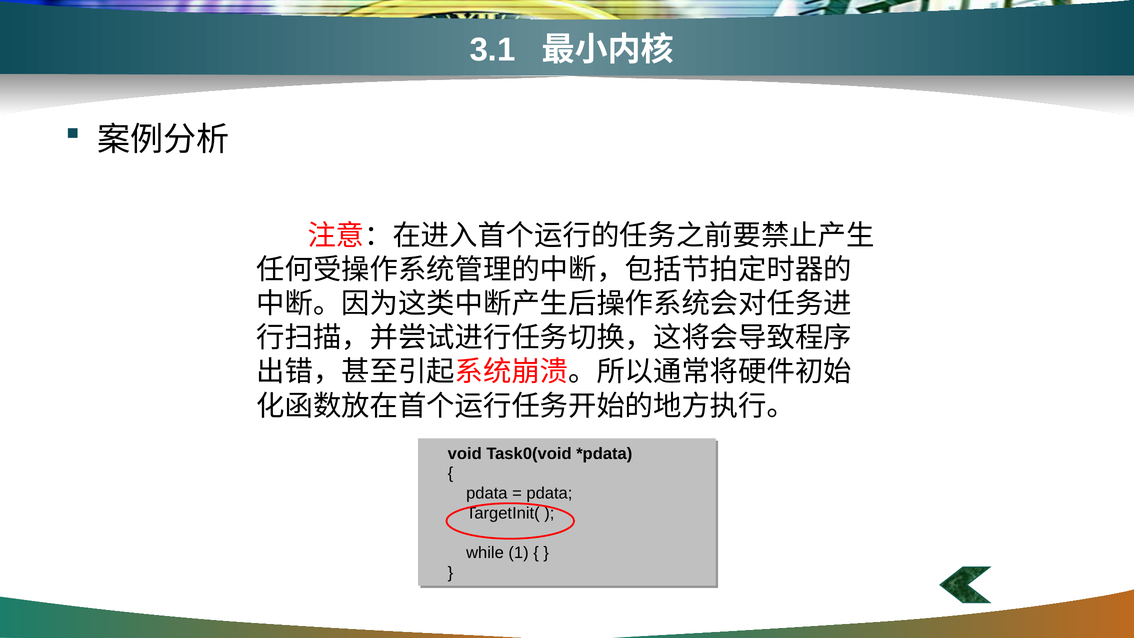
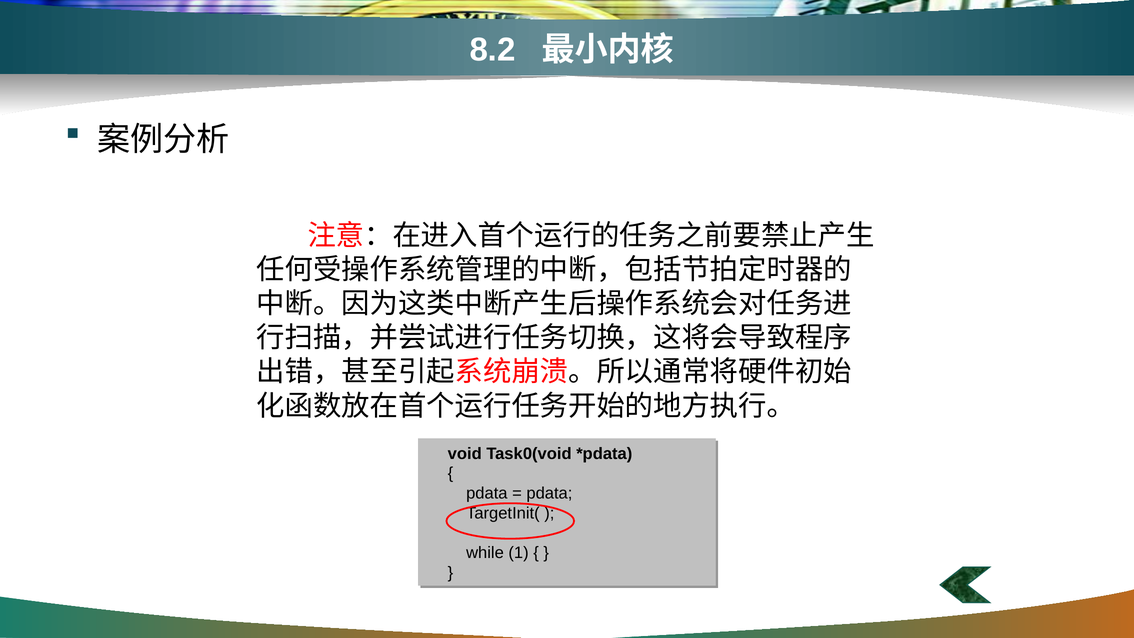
3.1: 3.1 -> 8.2 (493, 50)
